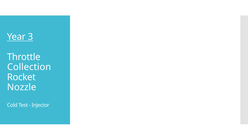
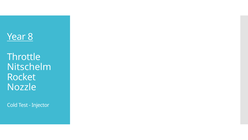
3: 3 -> 8 (30, 37)
Collection: Collection -> Nitschelm (29, 67)
